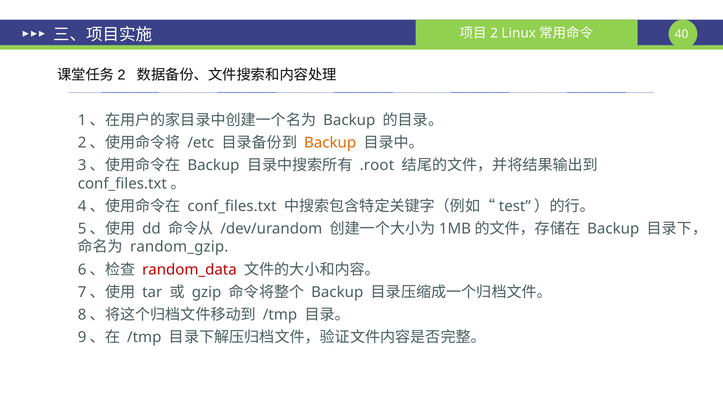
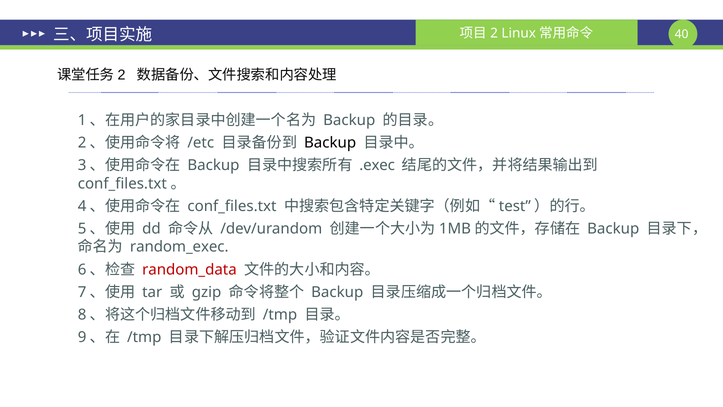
Backup colour: orange -> black (330, 143)
.root: .root -> .exec (377, 165)
random_gzip: random_gzip -> random_exec (179, 247)
